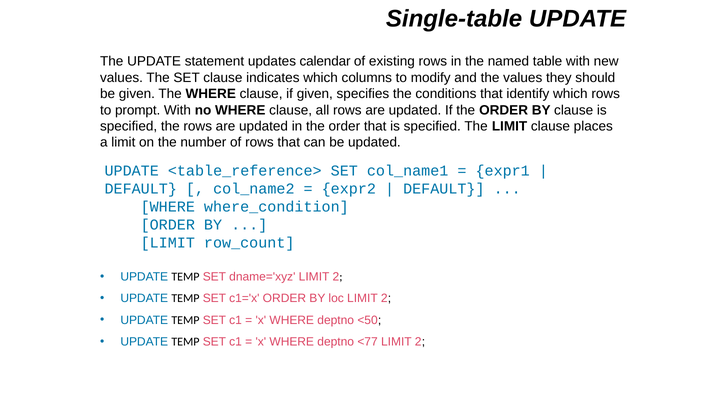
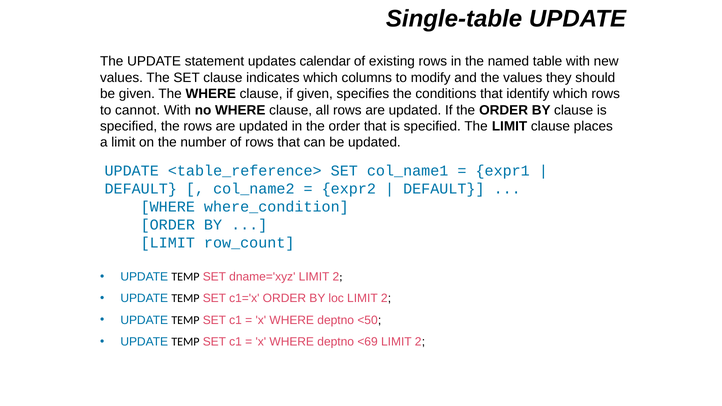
prompt: prompt -> cannot (138, 110)
<77: <77 -> <69 (368, 342)
